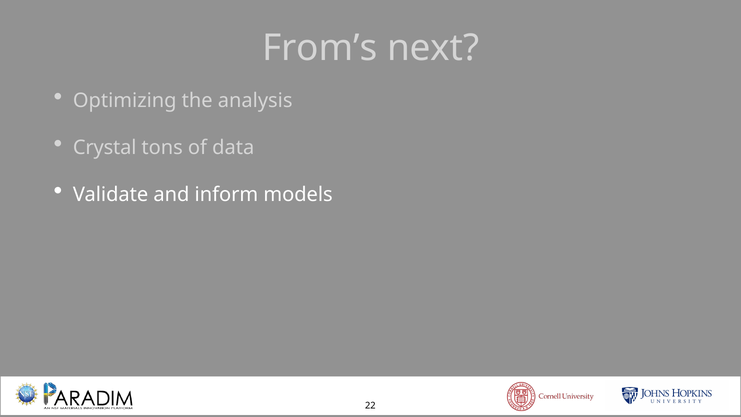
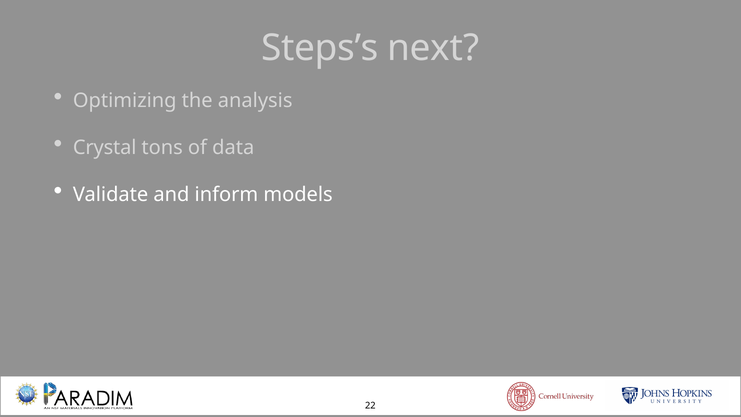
From’s: From’s -> Steps’s (320, 48)
